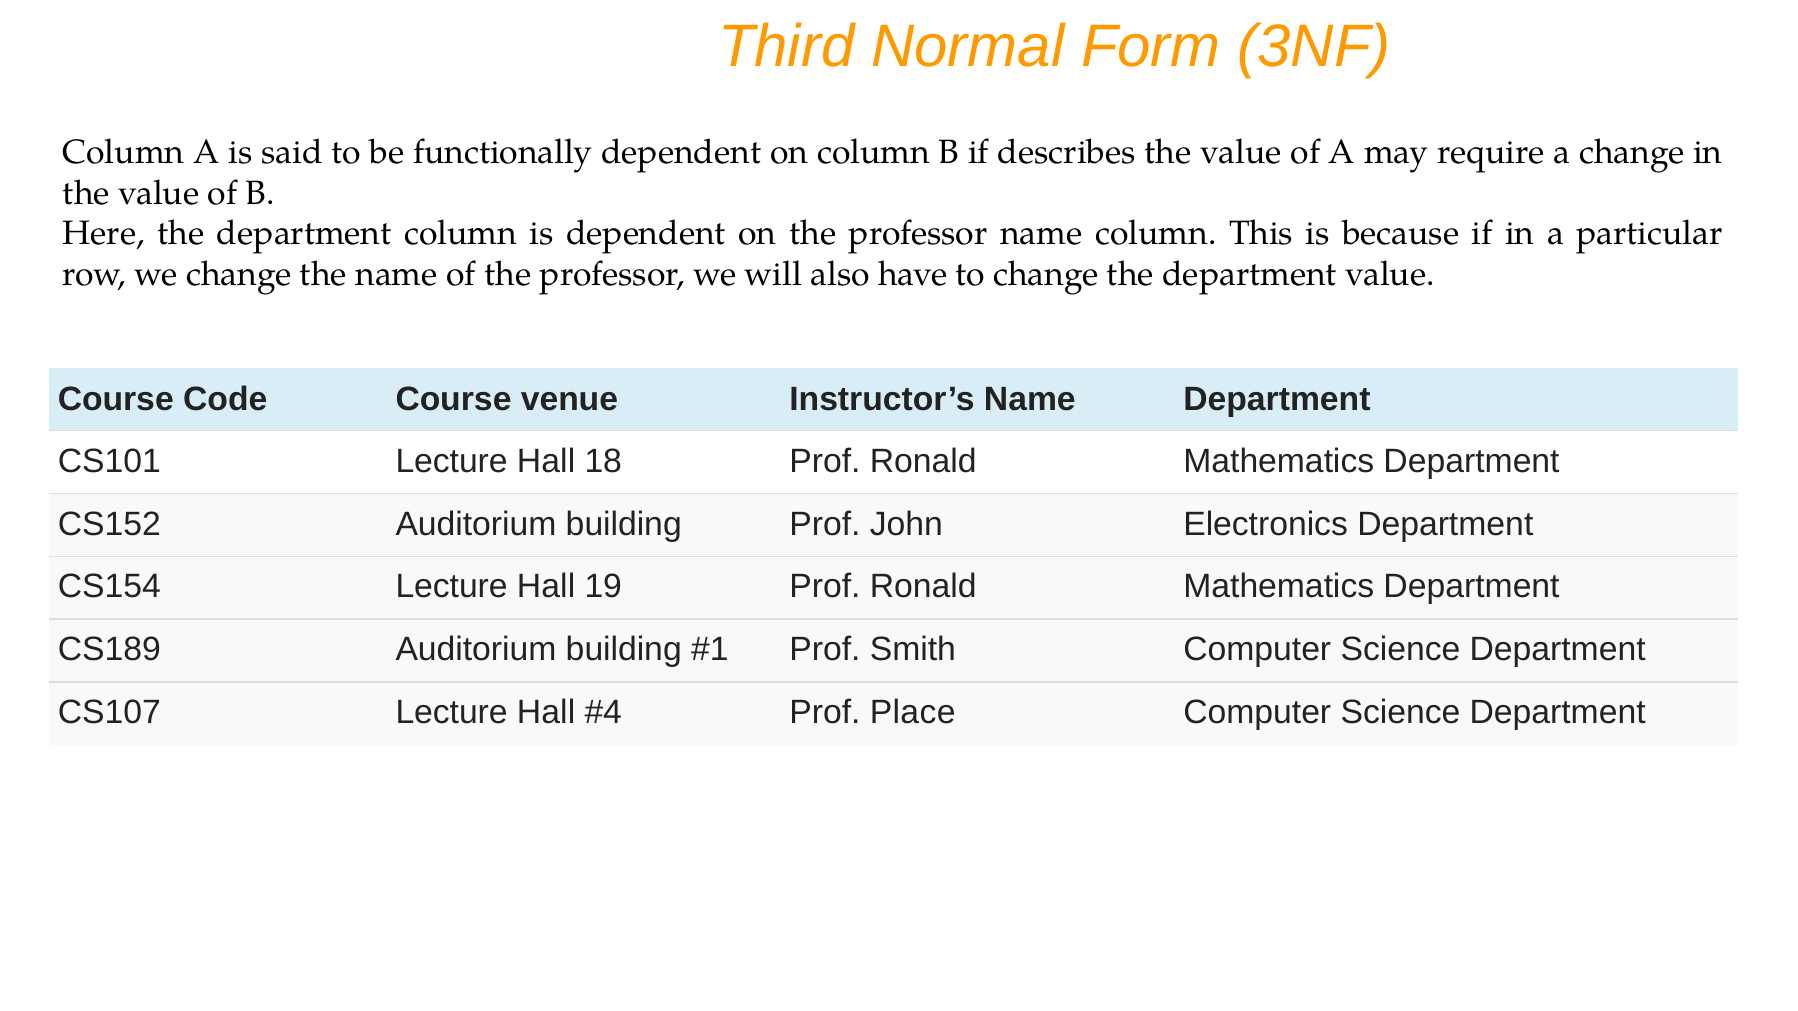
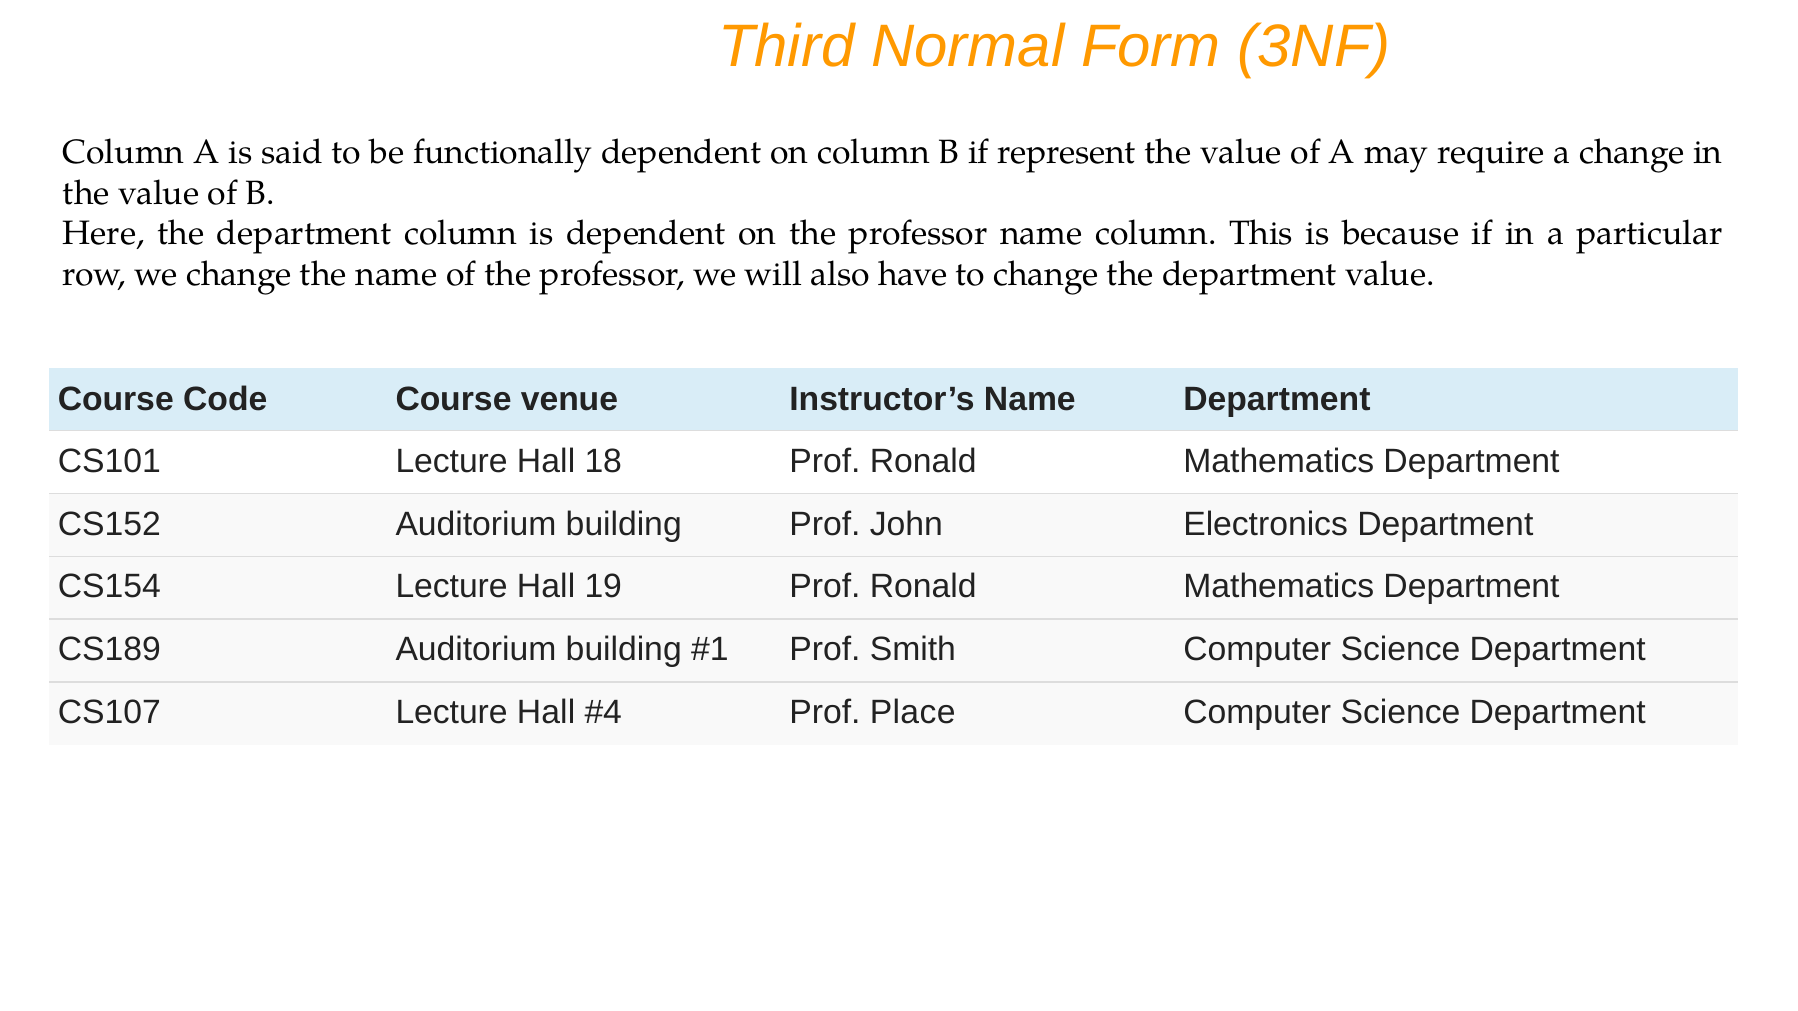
describes: describes -> represent (1067, 153)
